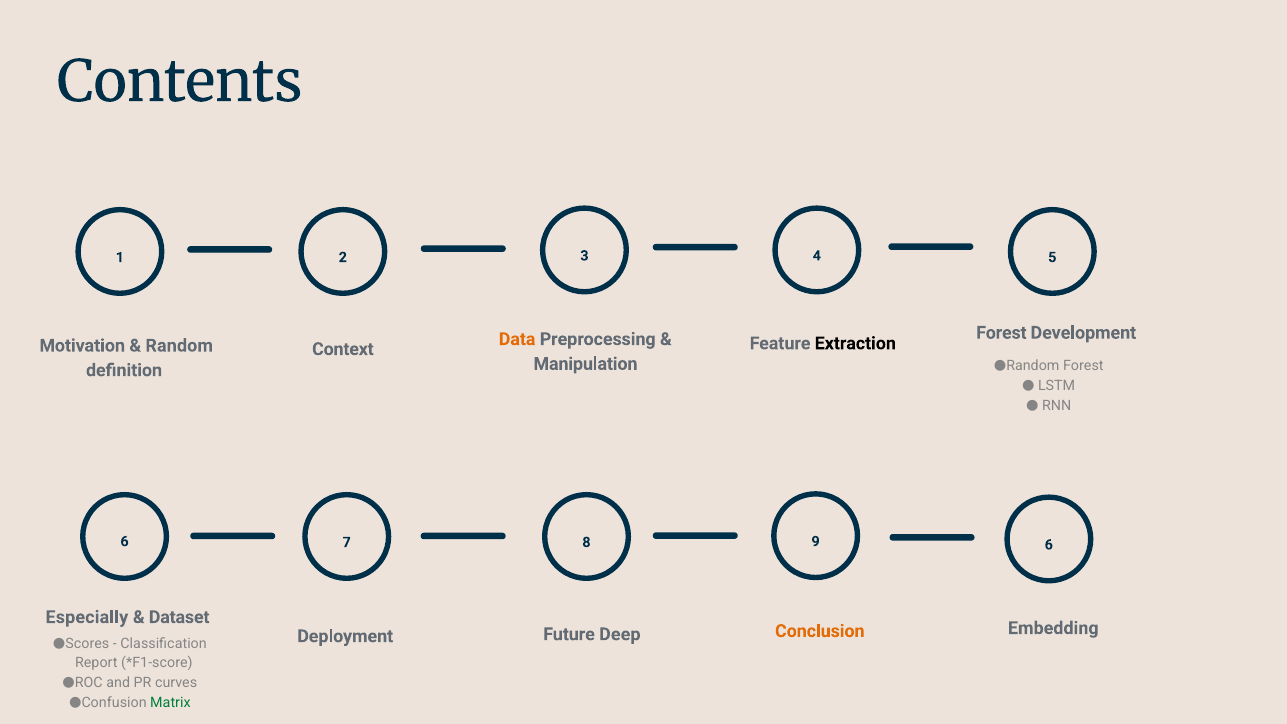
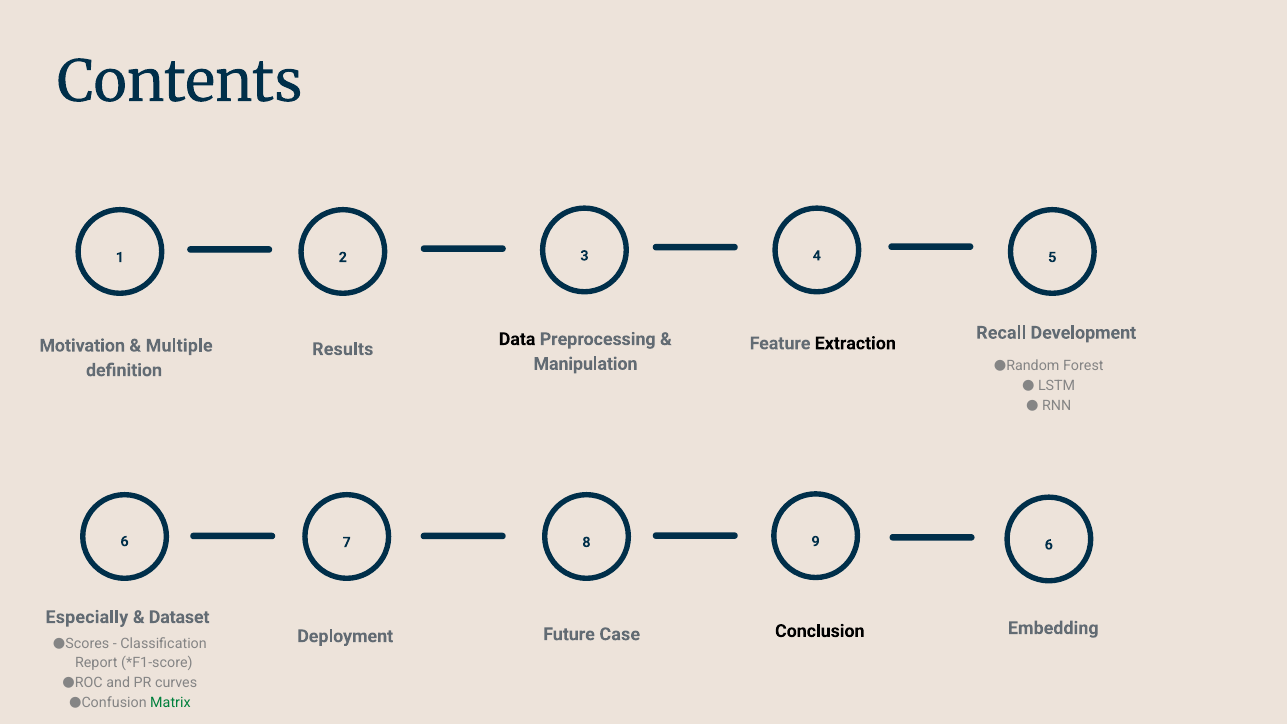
Forest: Forest -> Recall (1001, 333)
Data colour: orange -> black (517, 339)
Random: Random -> Multiple (179, 346)
Context: Context -> Results (343, 349)
Conclusion colour: orange -> black (820, 631)
Deep: Deep -> Case (620, 634)
